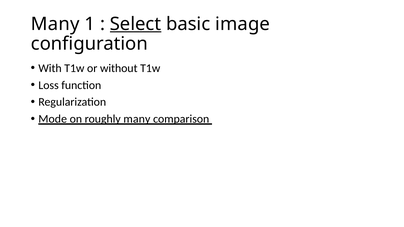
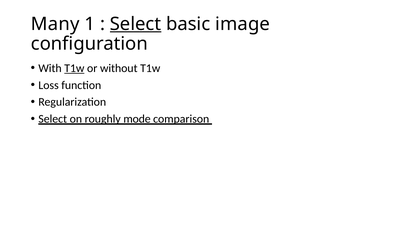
T1w underline: none -> present (74, 68)
Mode: Mode -> Select (53, 119)
roughly many: many -> mode (137, 119)
